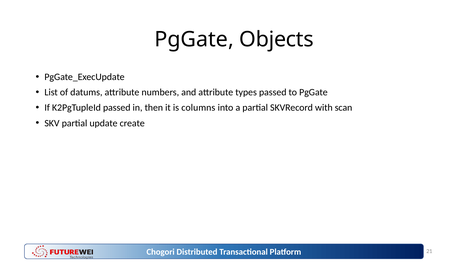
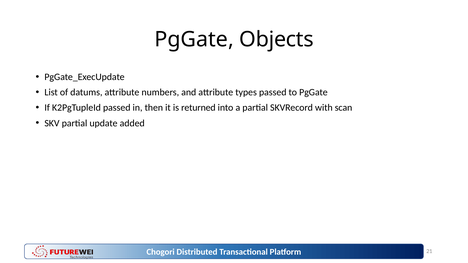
columns: columns -> returned (198, 108)
create: create -> added (132, 123)
